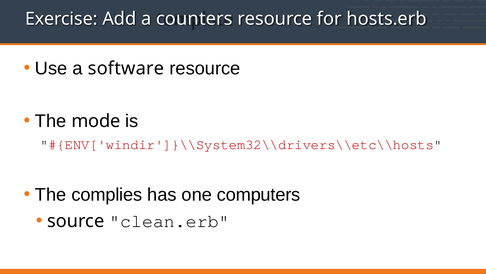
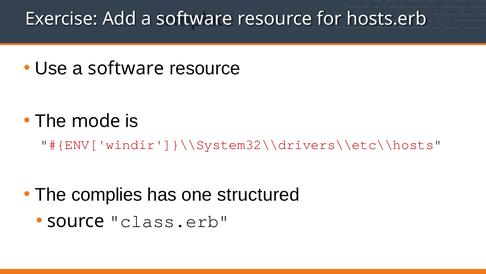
Add a counters: counters -> software (194, 19)
computers: computers -> structured (258, 194)
clean.erb: clean.erb -> class.erb (169, 221)
